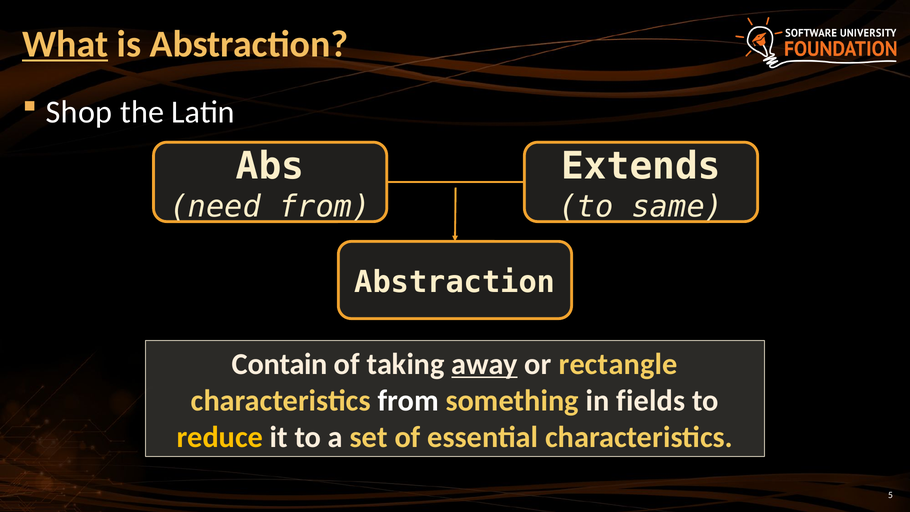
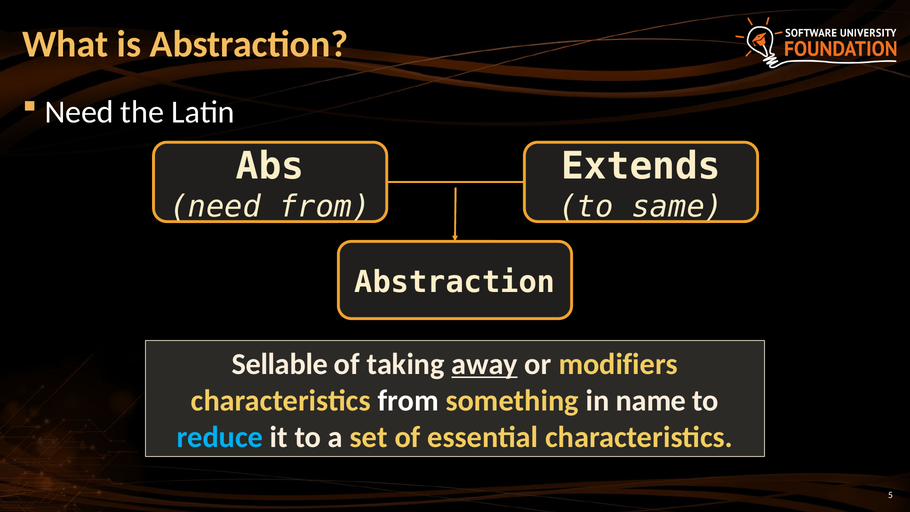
What underline: present -> none (65, 44)
Shop: Shop -> Need (79, 112)
Contain: Contain -> Sellable (280, 364)
rectangle: rectangle -> modifiers (618, 364)
fields: fields -> name (651, 401)
reduce colour: yellow -> light blue (220, 437)
